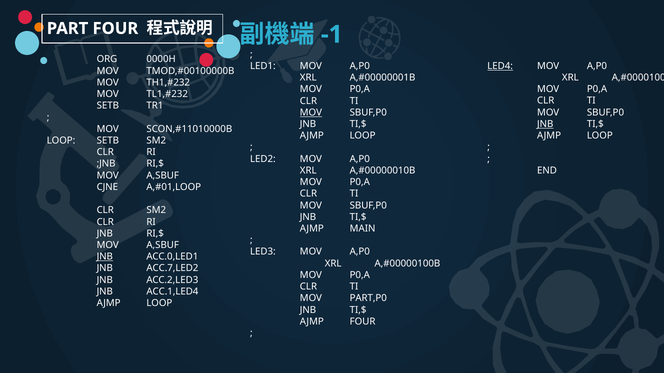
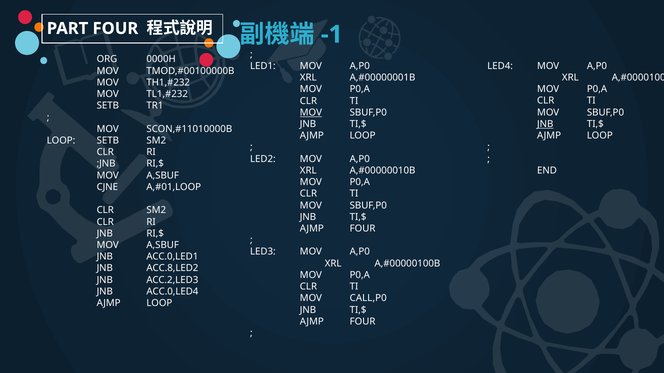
LED4 underline: present -> none (500, 66)
MAIN: MAIN -> FOUR (363, 229)
JNB underline: present -> none (105, 257)
ACC.7,LED2: ACC.7,LED2 -> ACC.8,LED2 (172, 269)
ACC.1,LED4: ACC.1,LED4 -> ACC.0,LED4 (172, 292)
PART,P0: PART,P0 -> CALL,P0 (368, 299)
